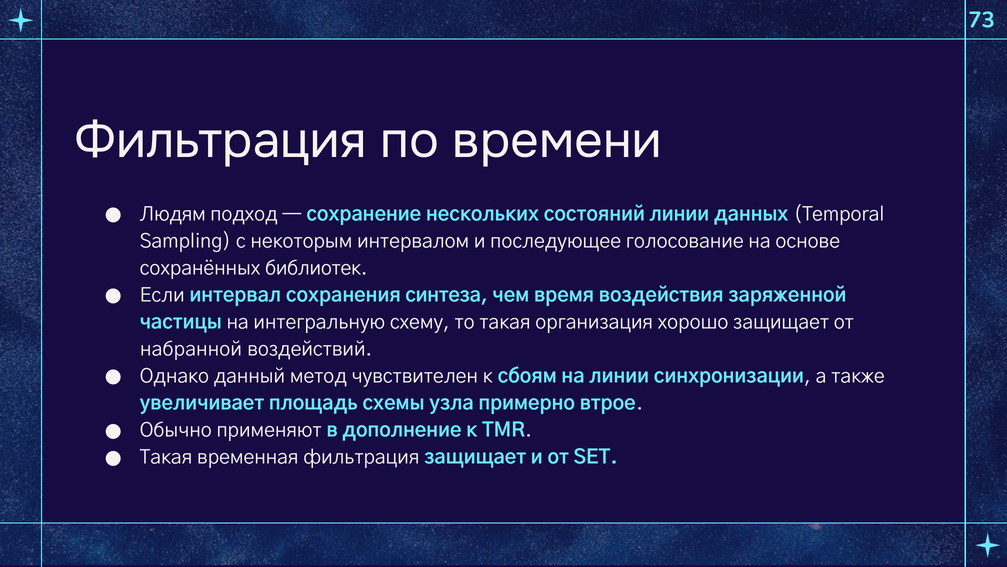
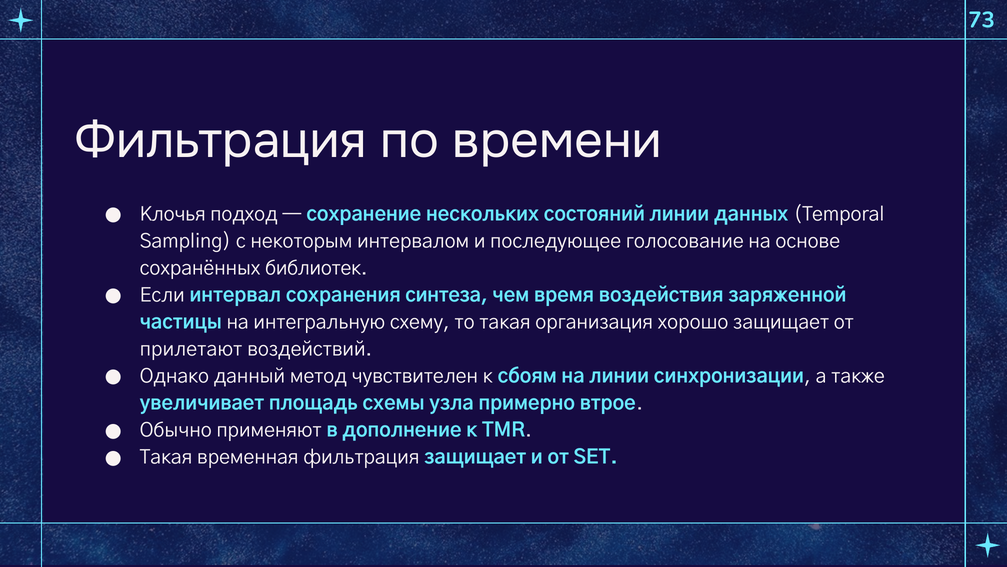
Людям: Людям -> Клочья (173, 214)
набранной: набранной -> прилетают (191, 349)
